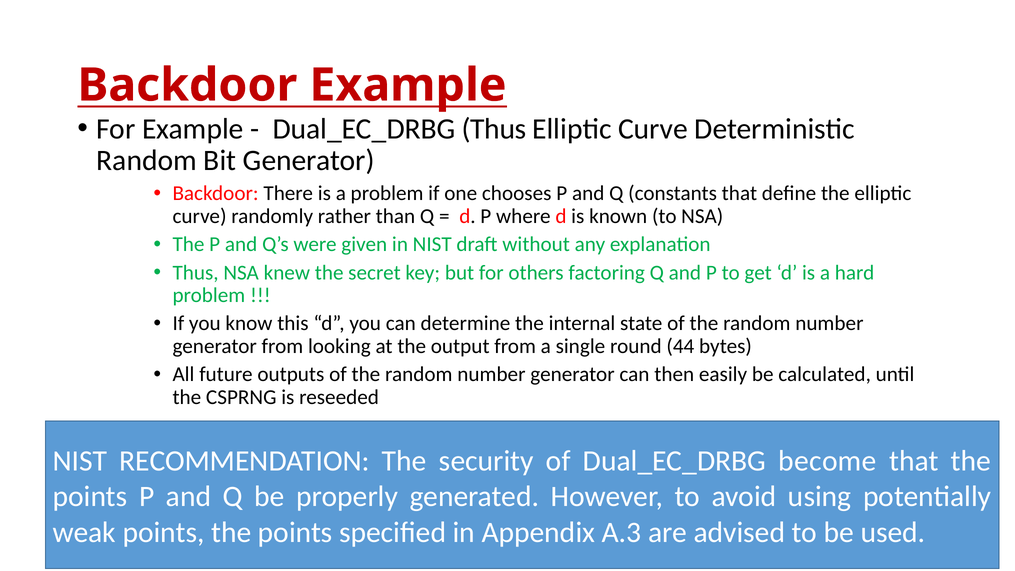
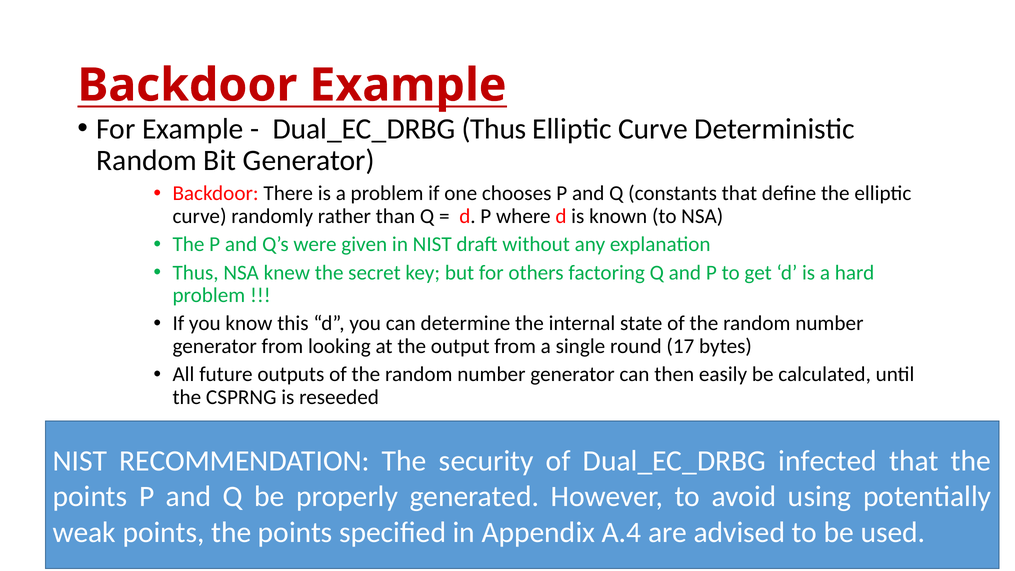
44: 44 -> 17 (680, 346)
become: become -> infected (828, 461)
A.3: A.3 -> A.4 (622, 532)
